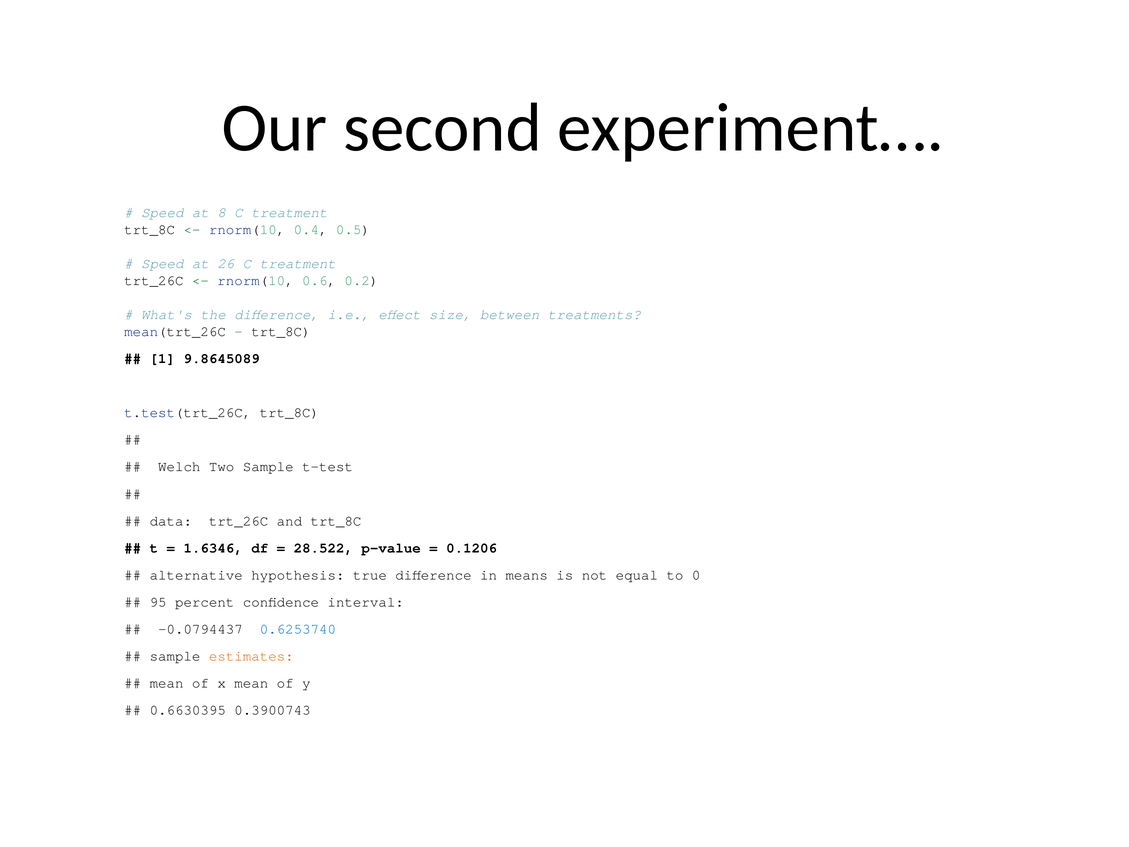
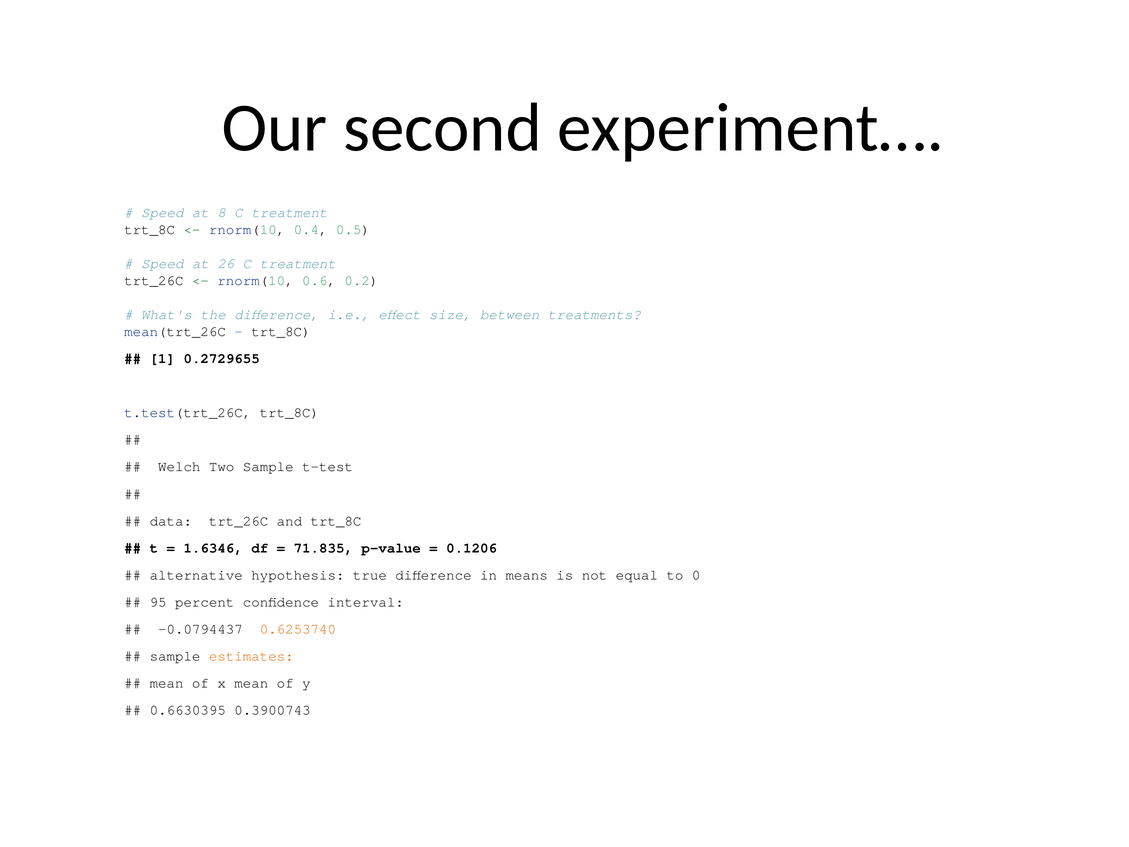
9.8645089: 9.8645089 -> 0.2729655 (222, 359)
28.522: 28.522 -> 71.835 (323, 548)
0.6253740 colour: blue -> orange (298, 629)
